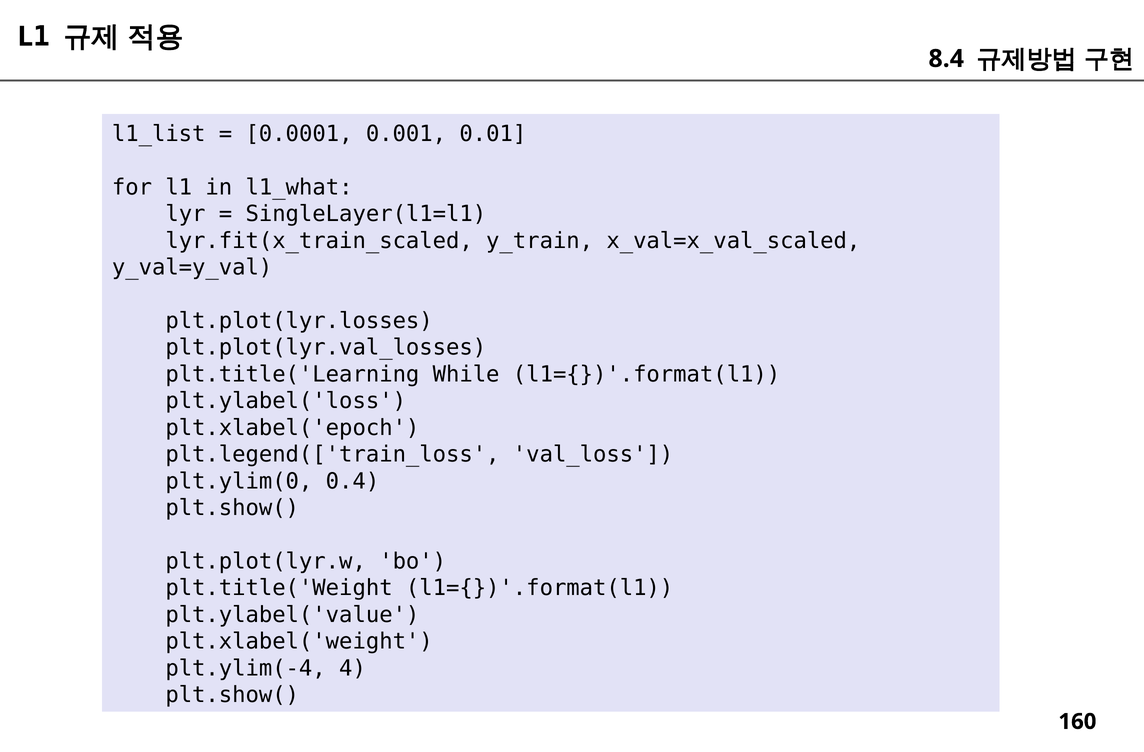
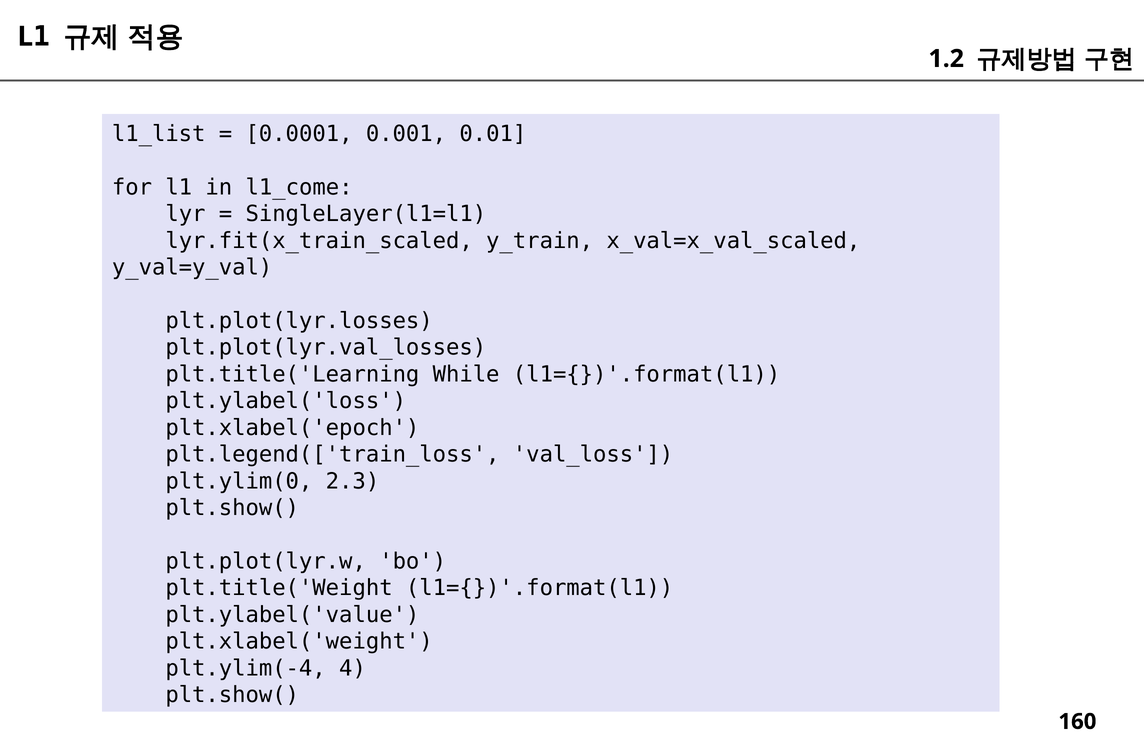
8.4: 8.4 -> 1.2 (946, 59)
l1_what: l1_what -> l1_come (299, 187)
0.4: 0.4 -> 2.3 (352, 481)
